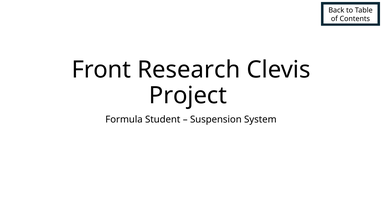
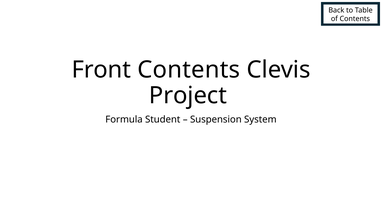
Front Research: Research -> Contents (189, 70)
